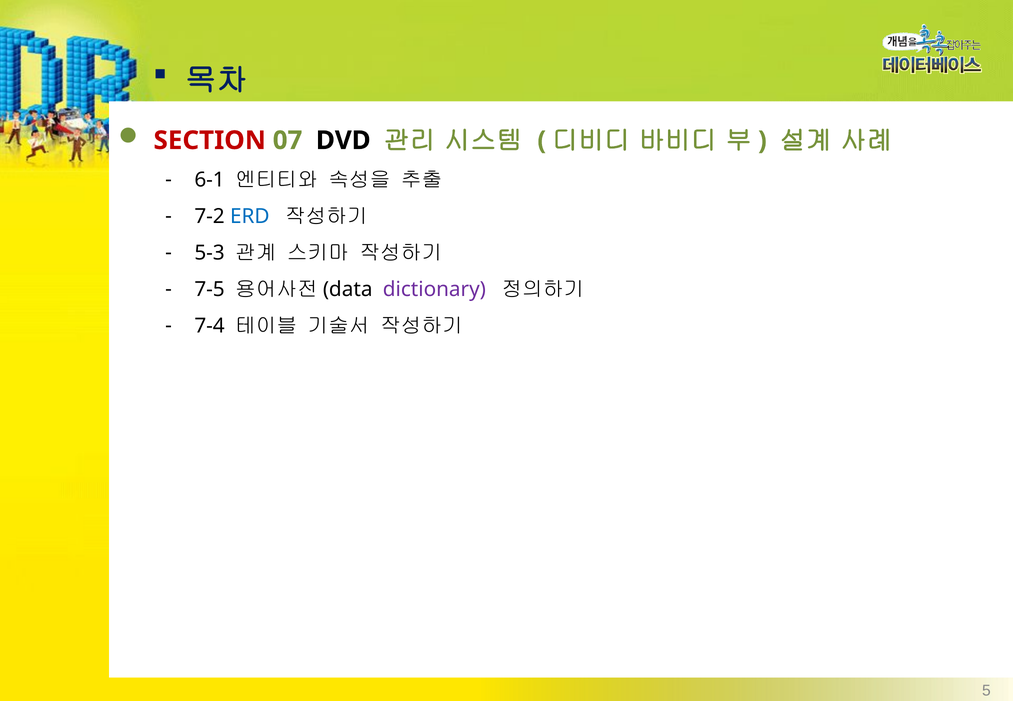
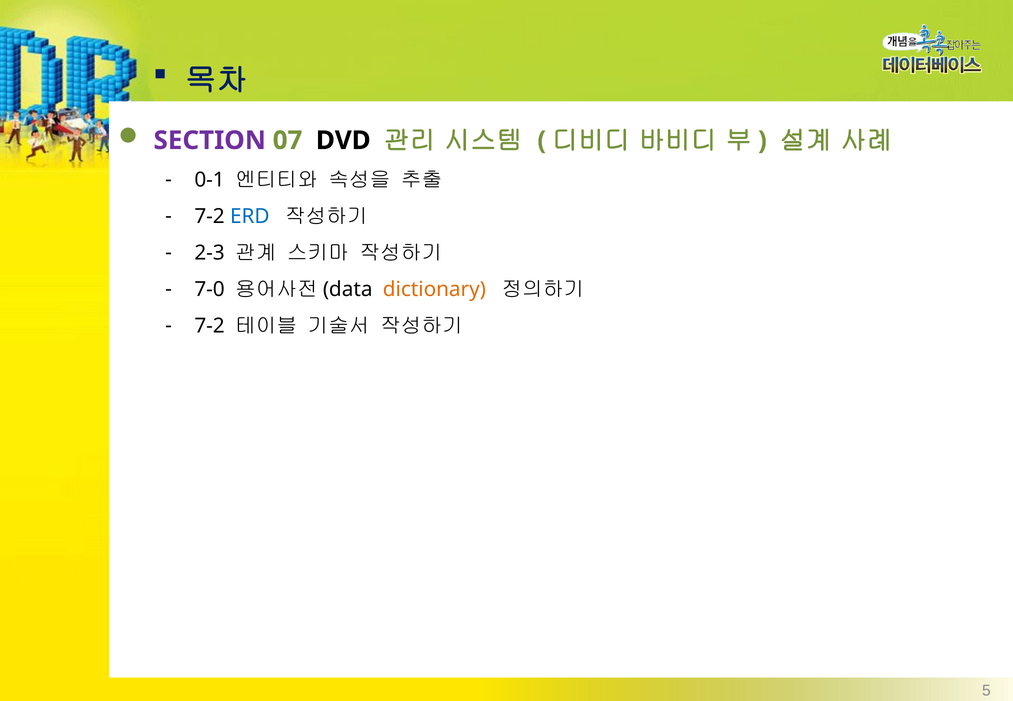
SECTION colour: red -> purple (210, 141)
6-1: 6-1 -> 0-1 (210, 180)
5-3: 5-3 -> 2-3 (210, 253)
7-5: 7-5 -> 7-0 (210, 289)
dictionary colour: purple -> orange (434, 289)
7-4: 7-4 -> 7-2 (210, 326)
